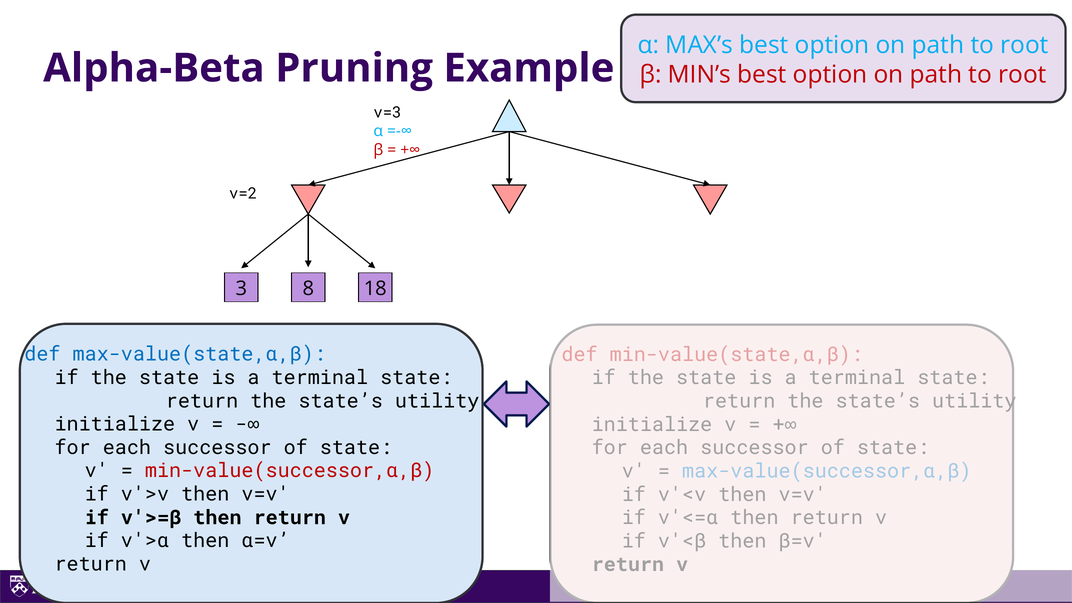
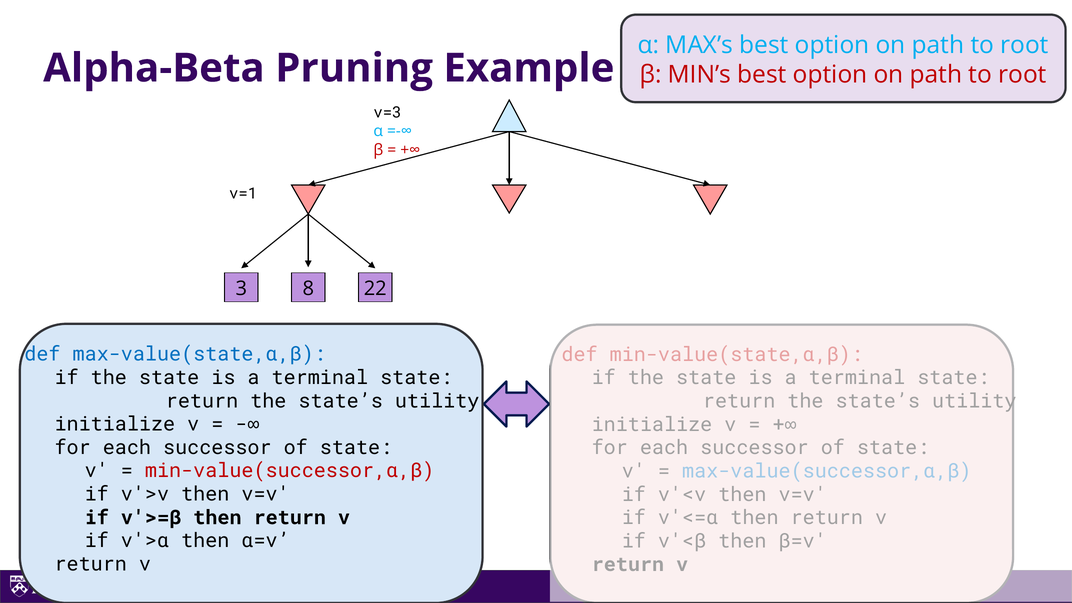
v=2: v=2 -> v=1 (243, 194)
18: 18 -> 22 (375, 289)
